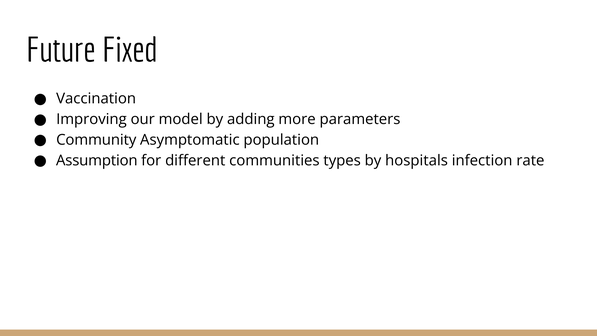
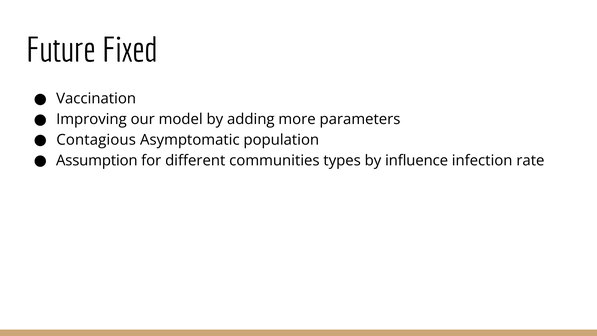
Community: Community -> Contagious (96, 140)
hospitals: hospitals -> influence (417, 160)
